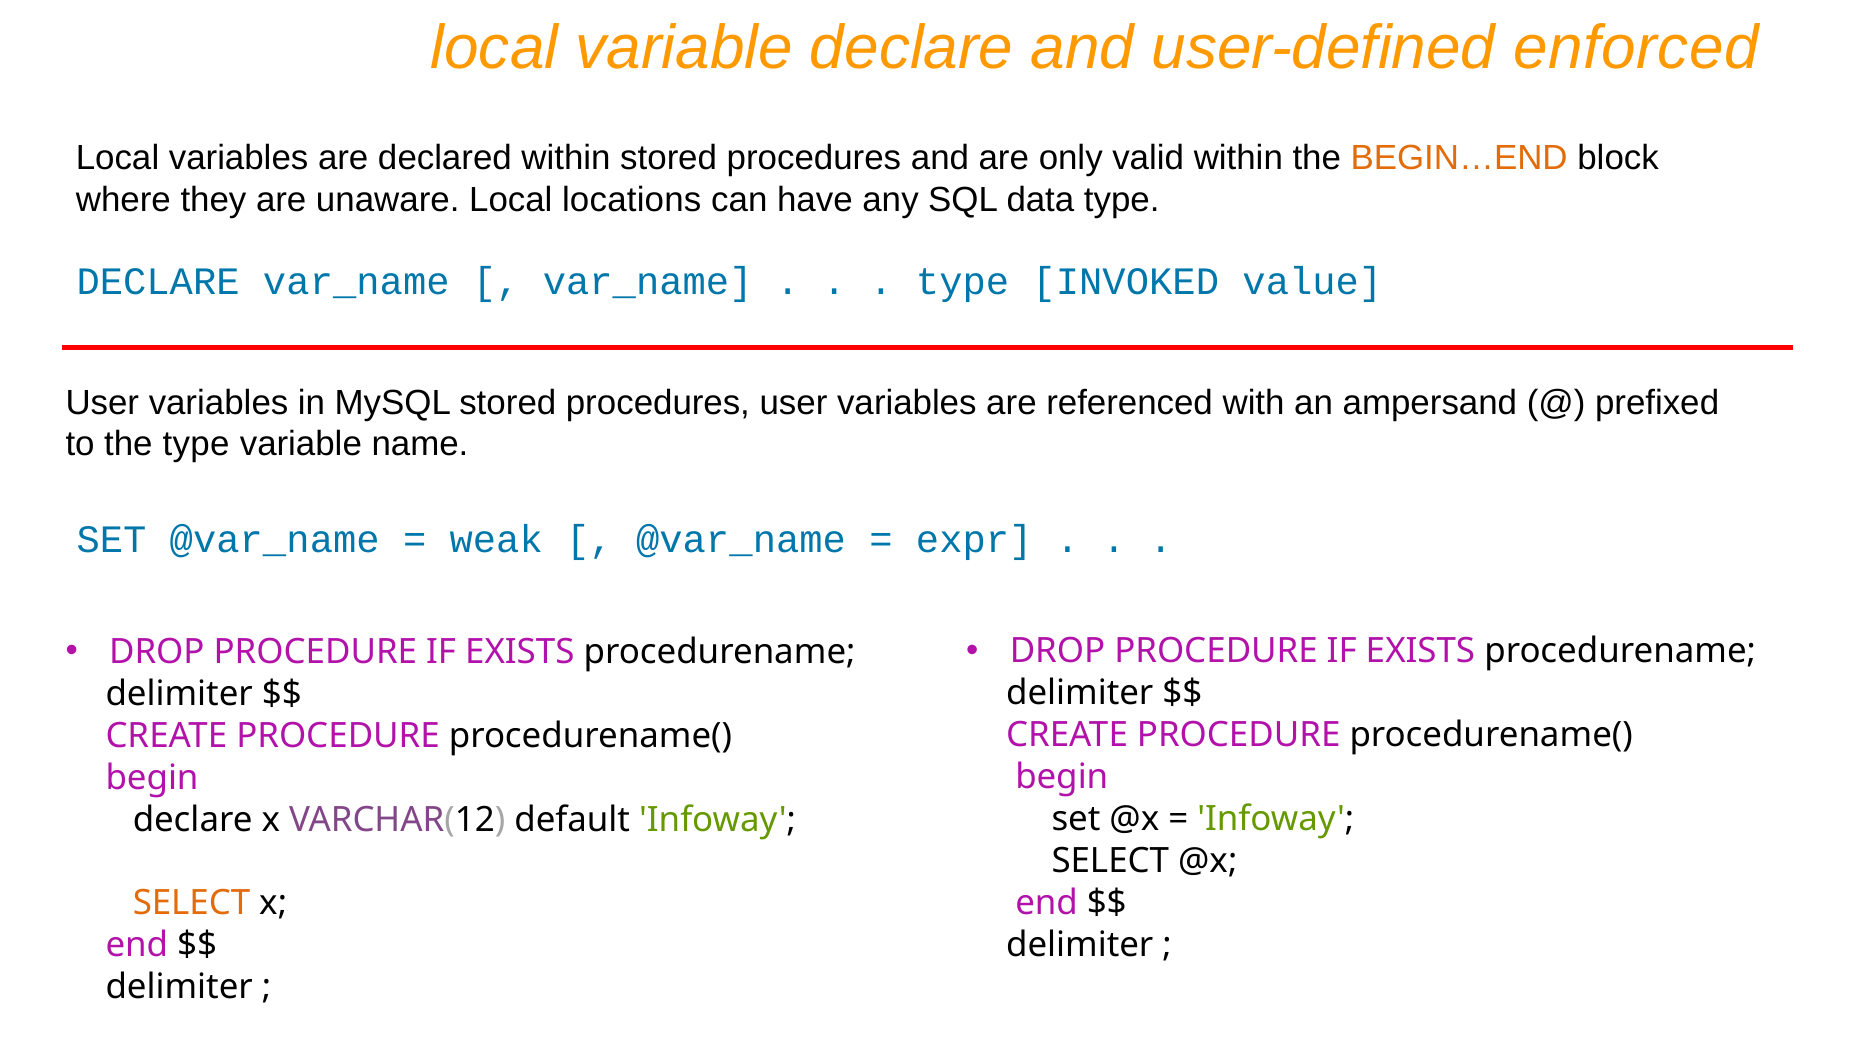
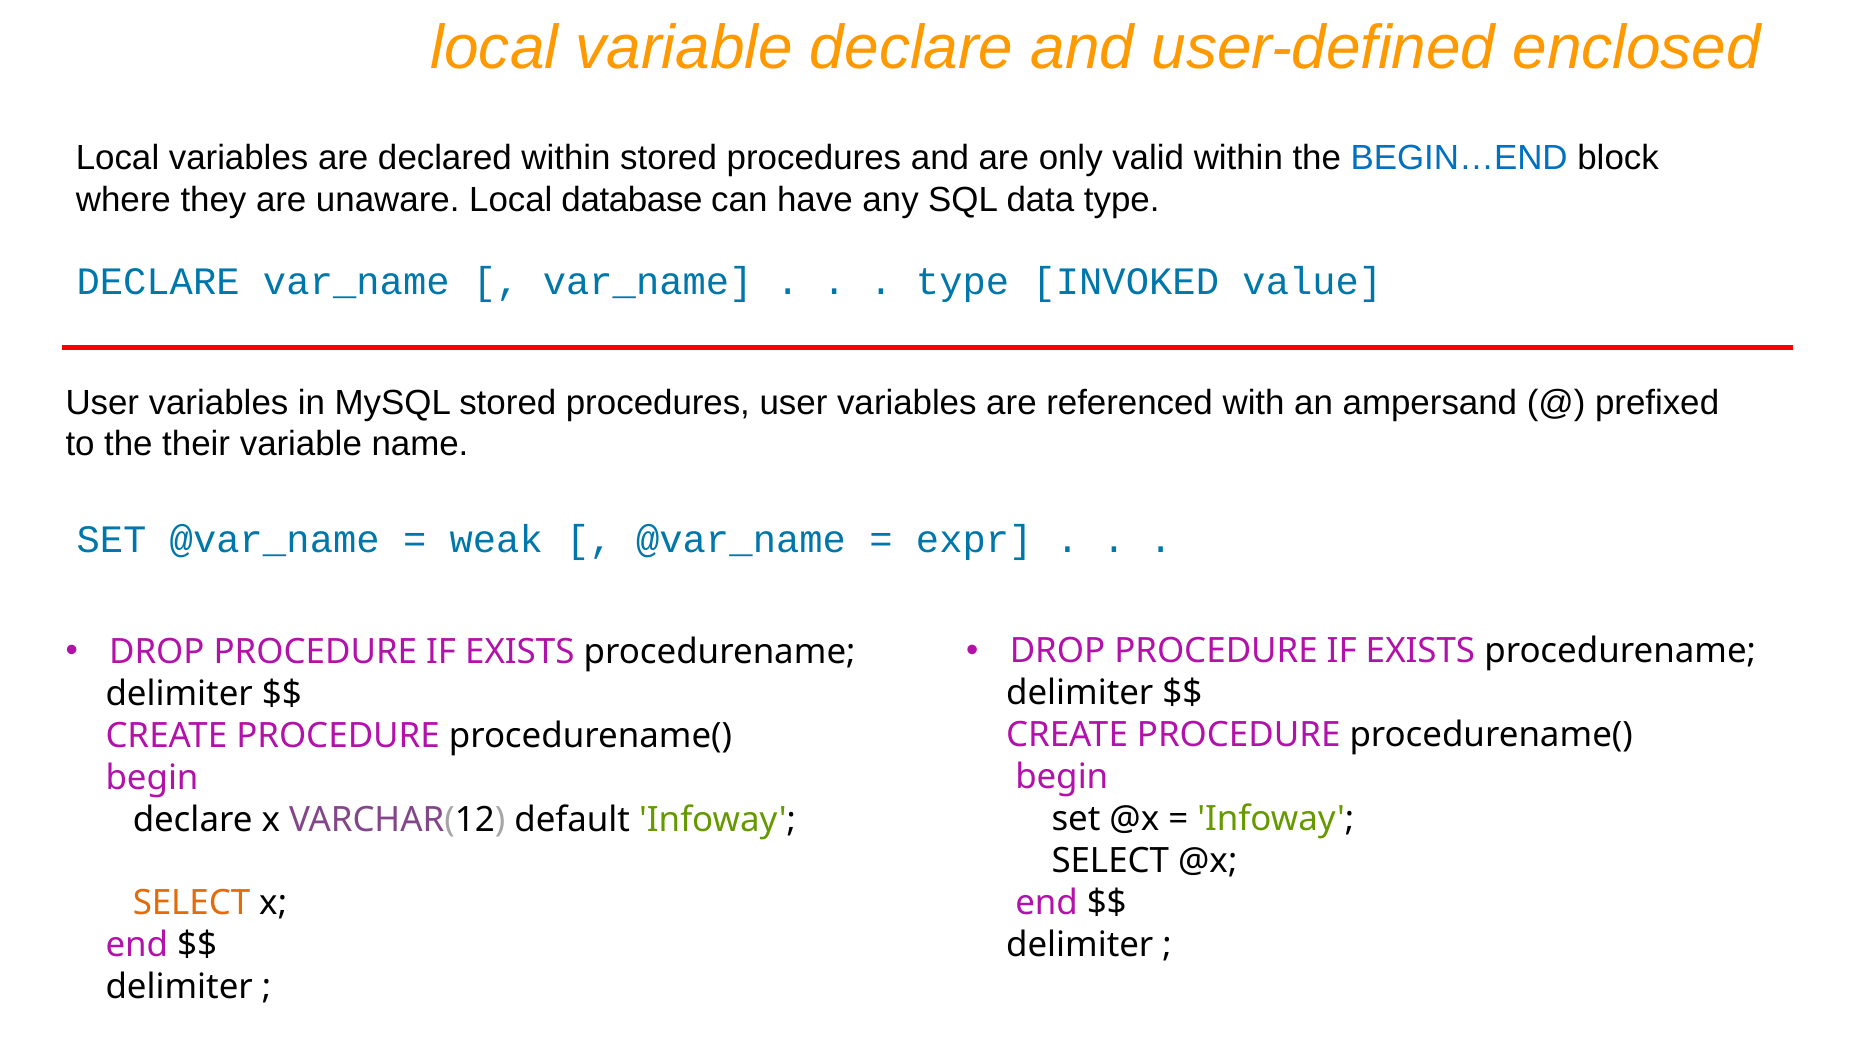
enforced: enforced -> enclosed (1637, 48)
BEGIN…END colour: orange -> blue (1459, 158)
locations: locations -> database (632, 200)
the type: type -> their (196, 444)
